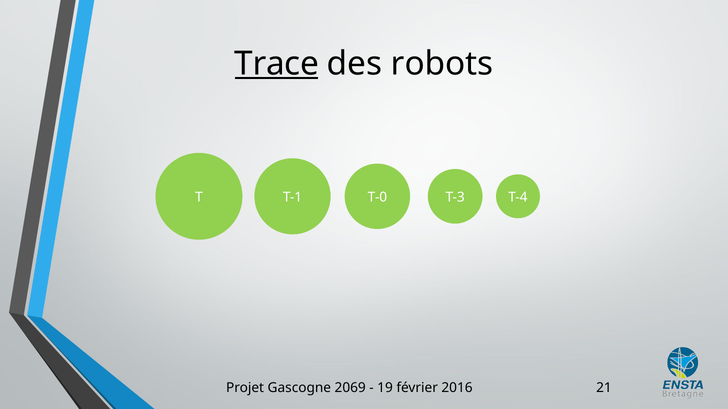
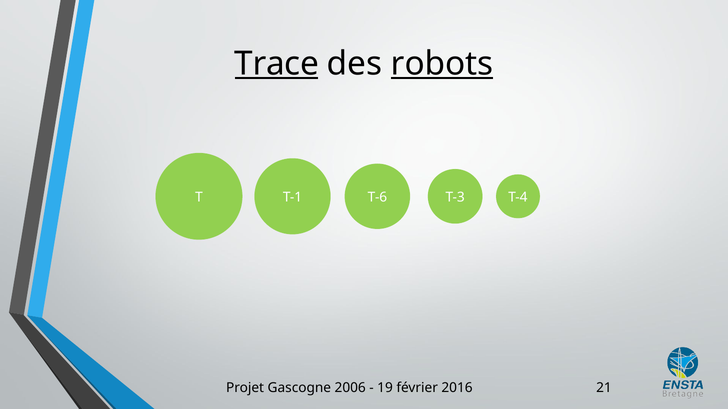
robots underline: none -> present (442, 64)
T-0: T-0 -> T-6 (377, 197)
2069: 2069 -> 2006 (350, 388)
